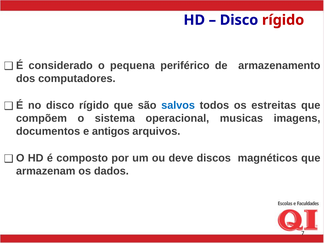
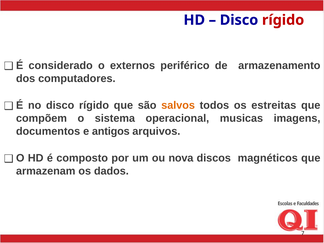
pequena: pequena -> externos (133, 66)
salvos colour: blue -> orange (178, 105)
deve: deve -> nova (181, 158)
